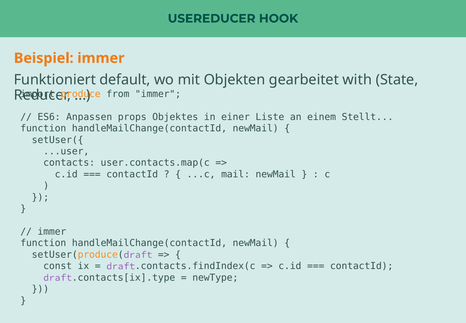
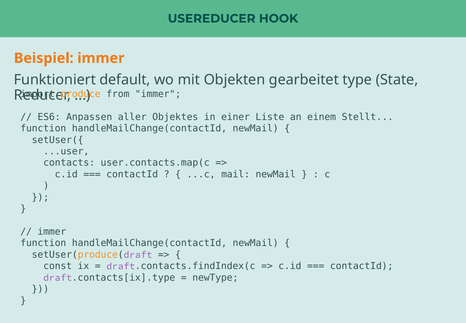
with: with -> type (357, 80)
props: props -> aller (132, 117)
